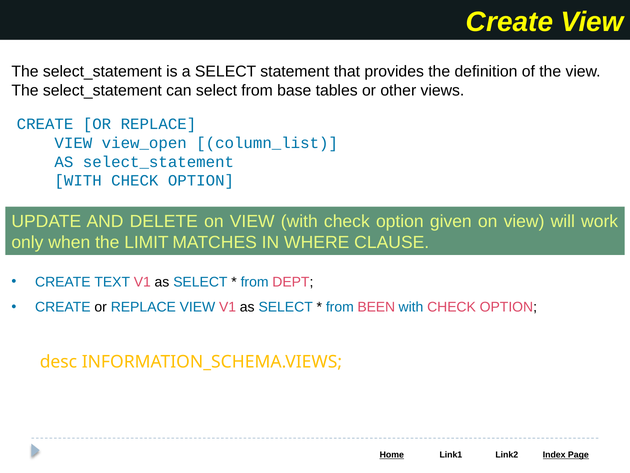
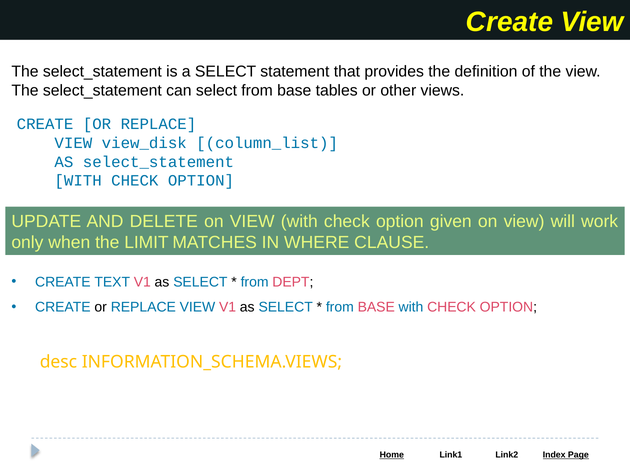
view_open: view_open -> view_disk (144, 143)
BEEN: BEEN -> BASE (376, 307)
